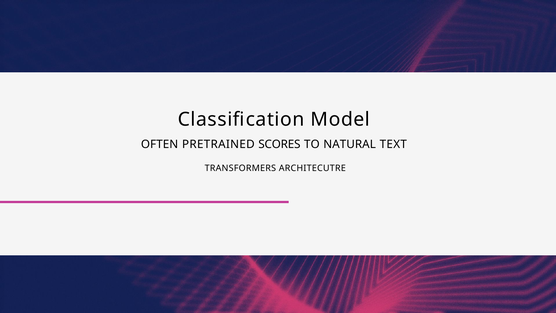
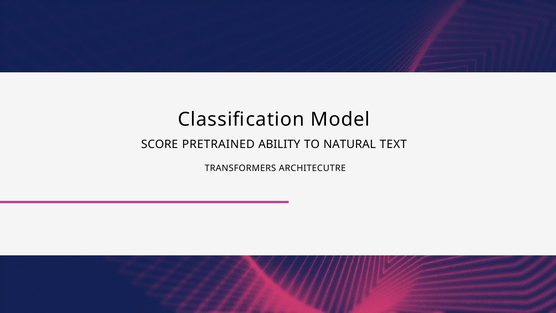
OFTEN: OFTEN -> SCORE (160, 144)
SCORES: SCORES -> ABILITY (279, 144)
